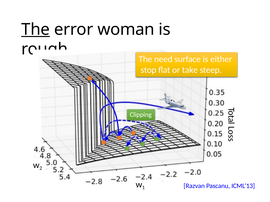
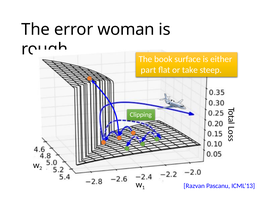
The underline: present -> none (36, 29)
need: need -> book (163, 59)
stop: stop -> part (148, 70)
